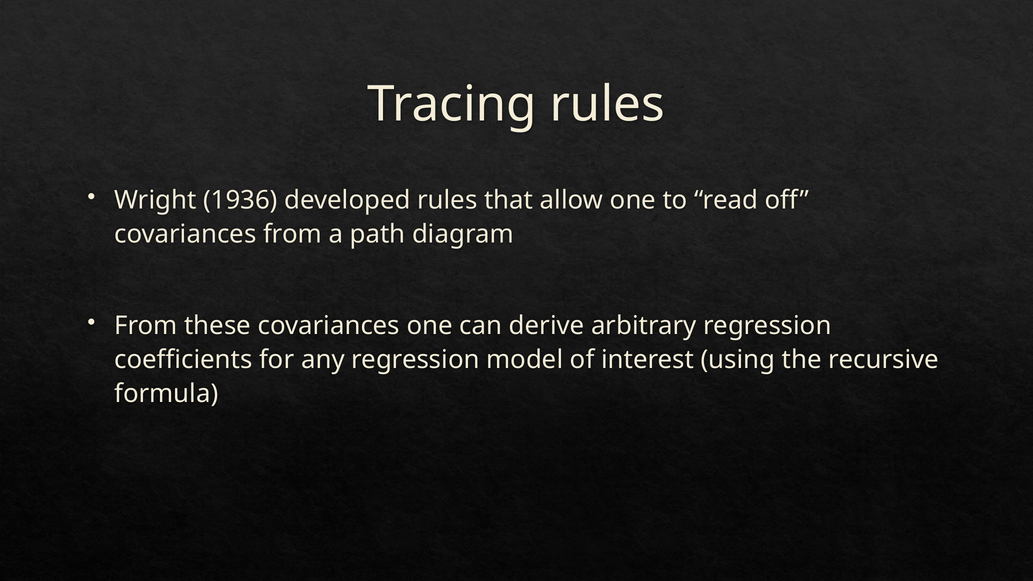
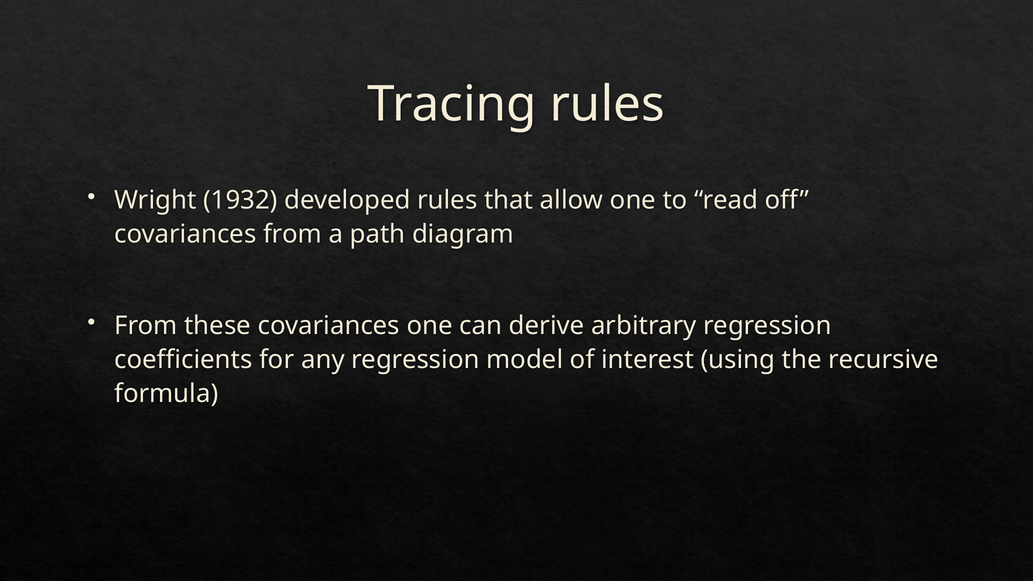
1936: 1936 -> 1932 (240, 200)
